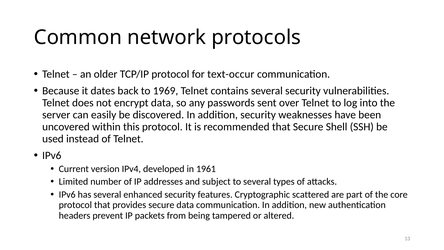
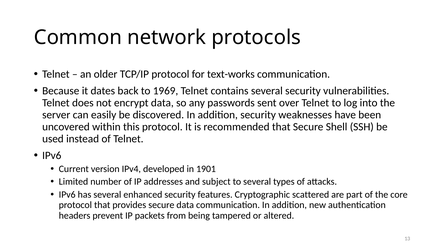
text-occur: text-occur -> text-works (231, 74)
1961: 1961 -> 1901 (206, 169)
